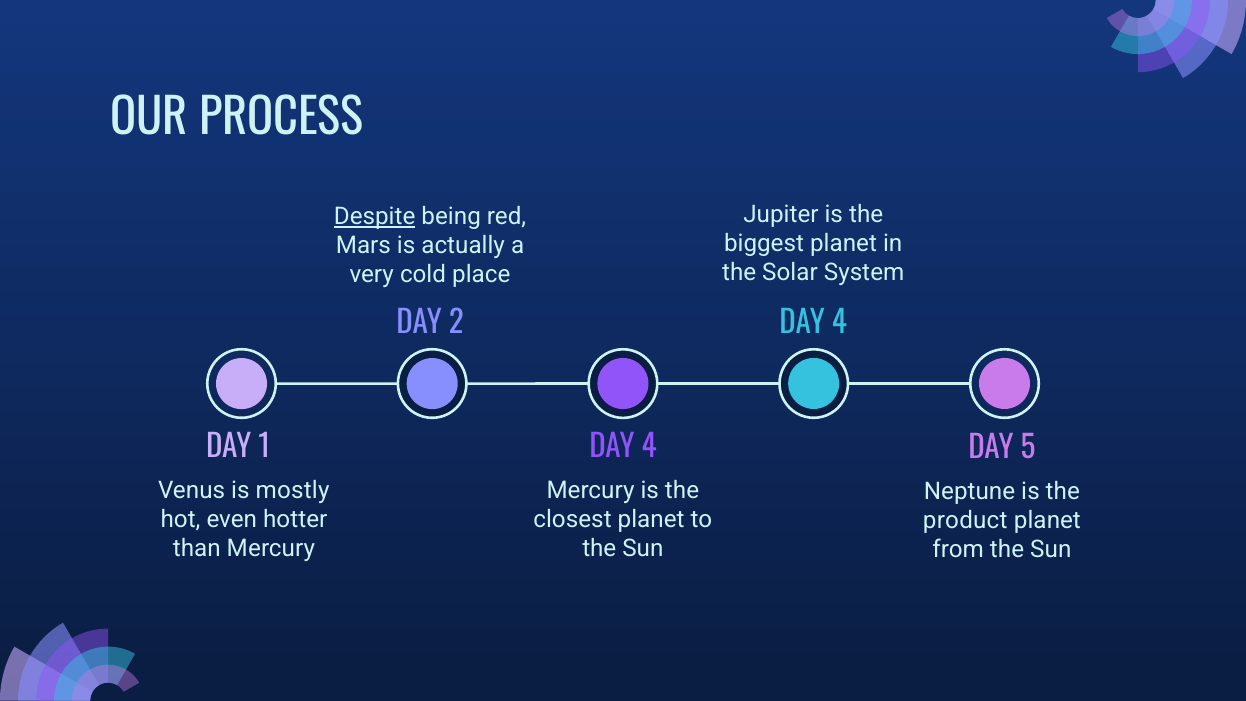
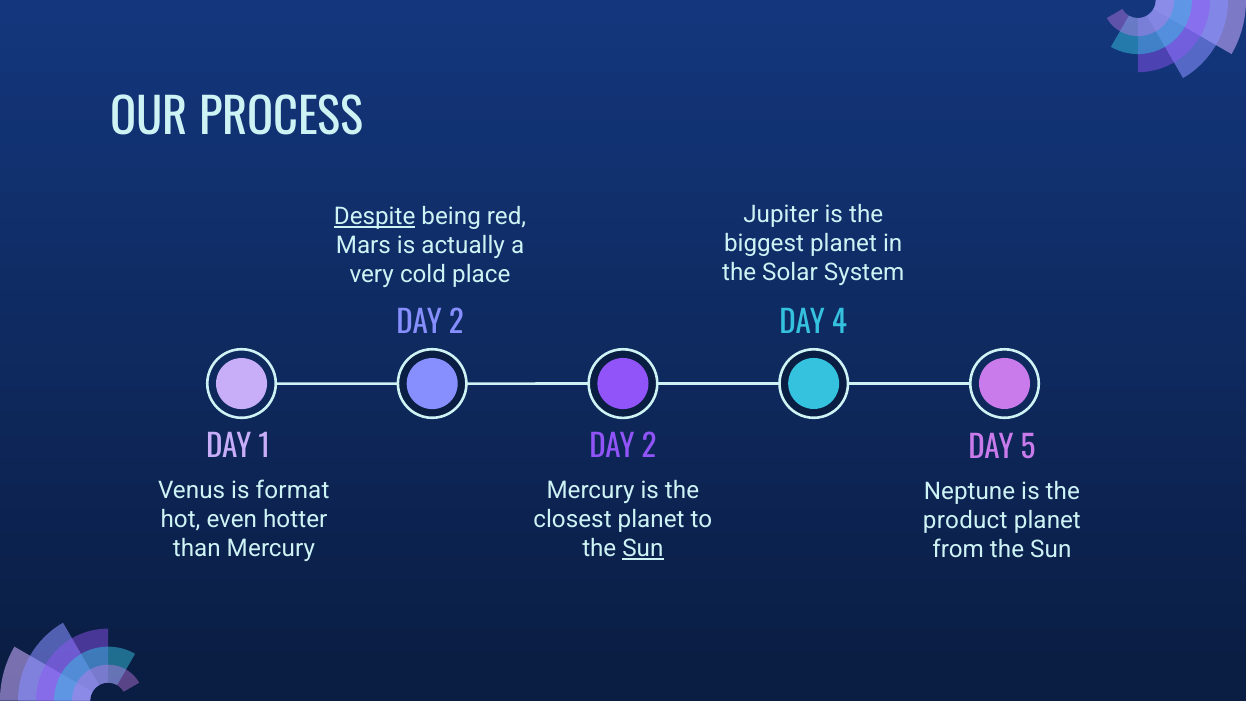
1 DAY 4: 4 -> 2 (649, 447)
mostly: mostly -> format (293, 490)
Sun underline: none -> present (643, 548)
